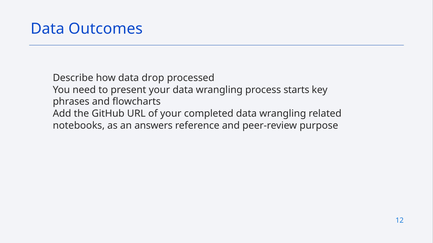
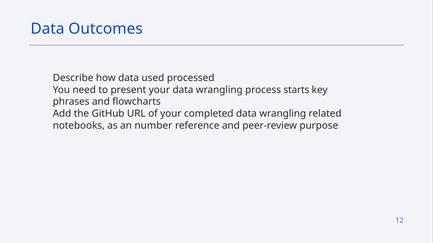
drop: drop -> used (153, 78)
answers: answers -> number (153, 126)
